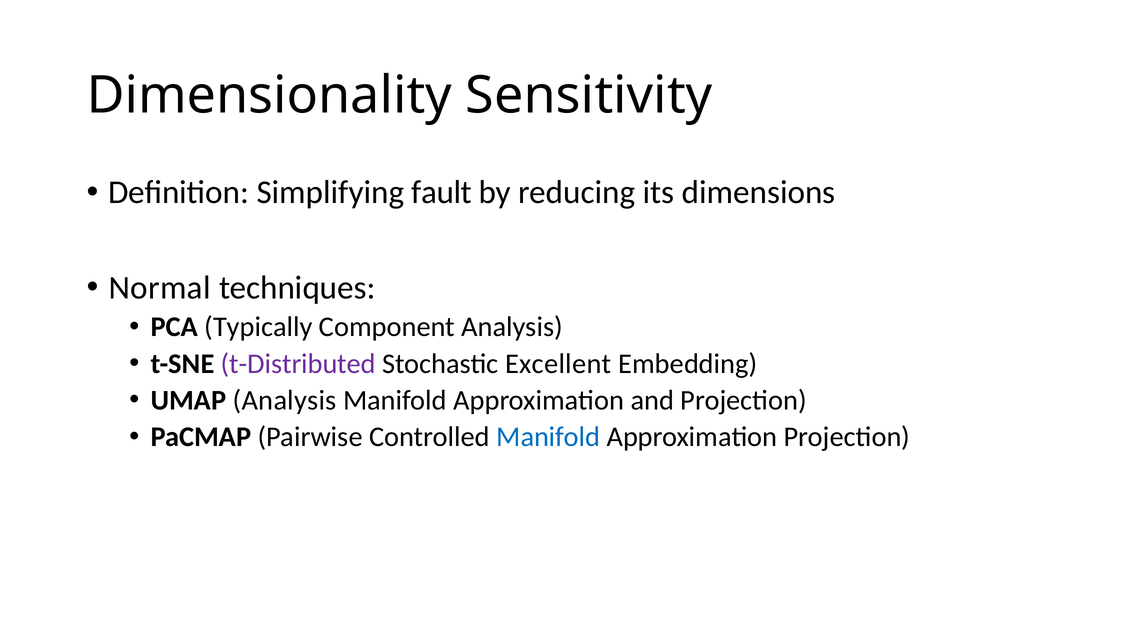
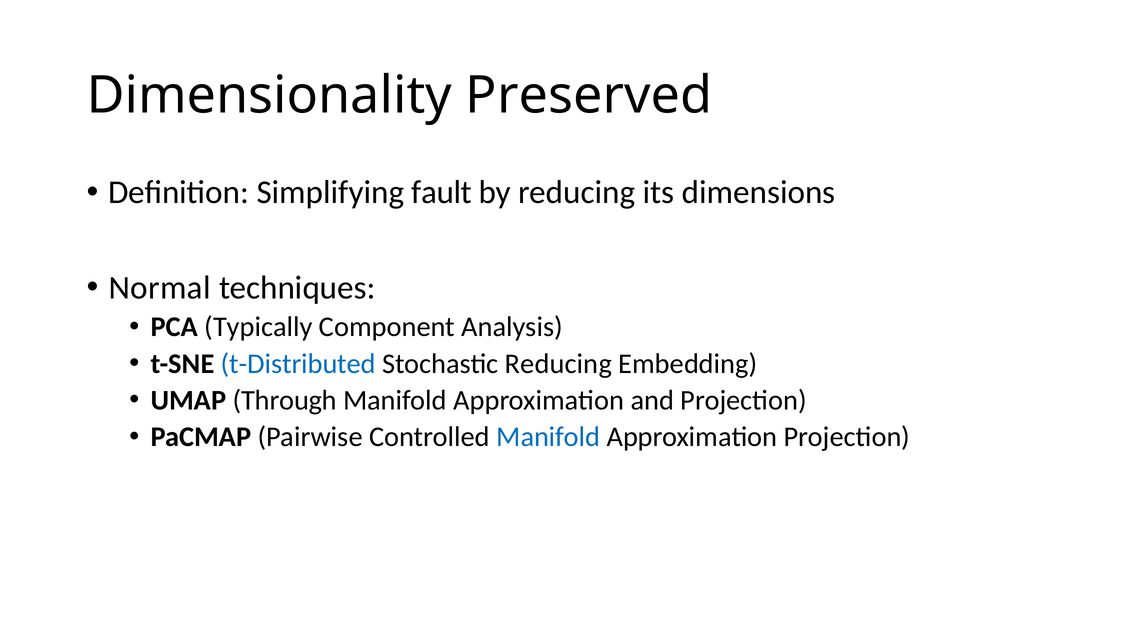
Sensitivity: Sensitivity -> Preserved (589, 96)
t-Distributed colour: purple -> blue (298, 363)
Stochastic Excellent: Excellent -> Reducing (558, 363)
UMAP Analysis: Analysis -> Through (285, 400)
